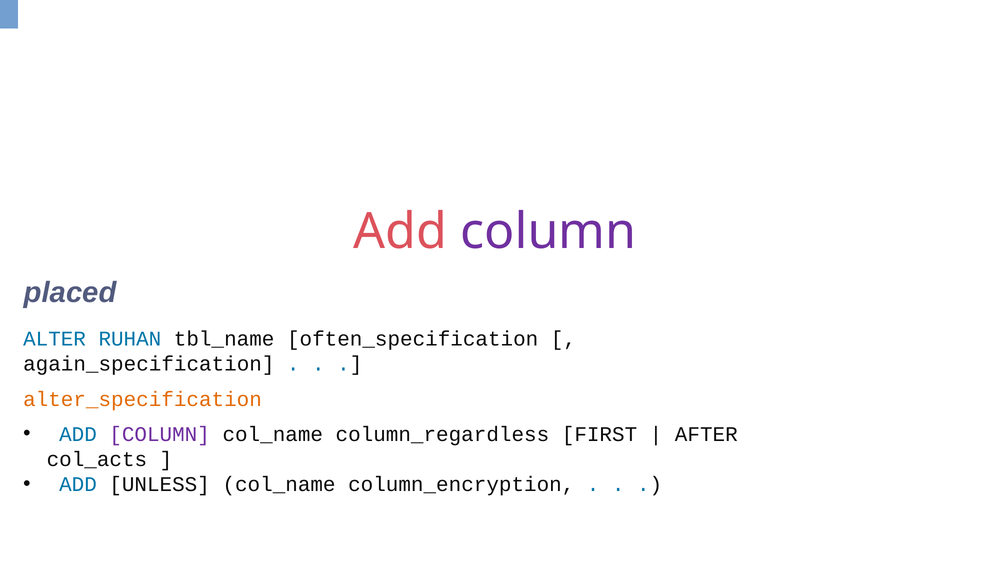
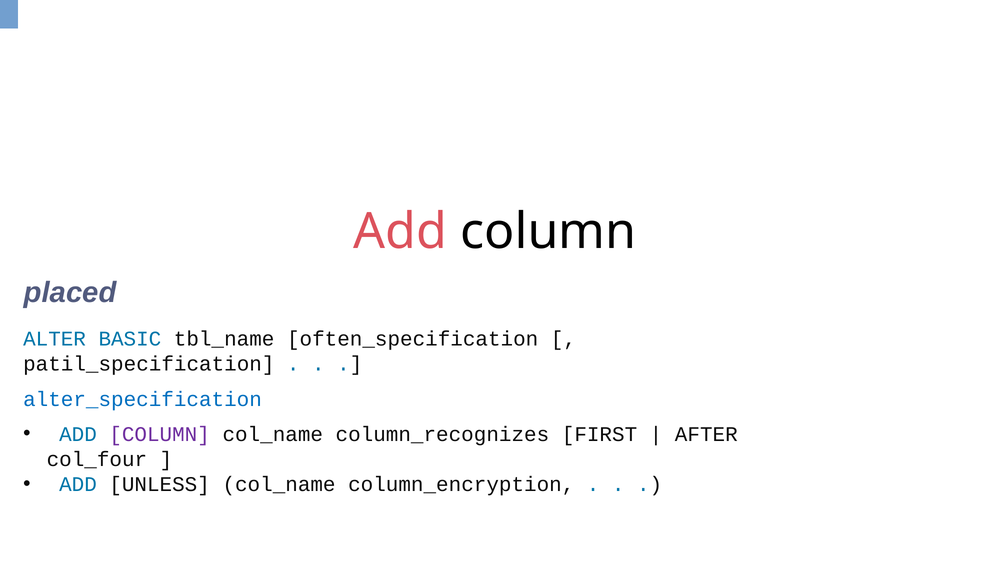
column colour: purple -> black (548, 232)
RUHAN: RUHAN -> BASIC (130, 339)
again_specification: again_specification -> patil_specification (149, 364)
alter_specification colour: orange -> blue (143, 399)
column_regardless: column_regardless -> column_recognizes (442, 434)
col_acts: col_acts -> col_four (97, 459)
